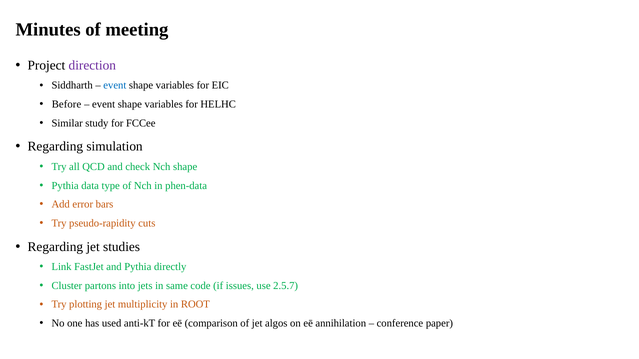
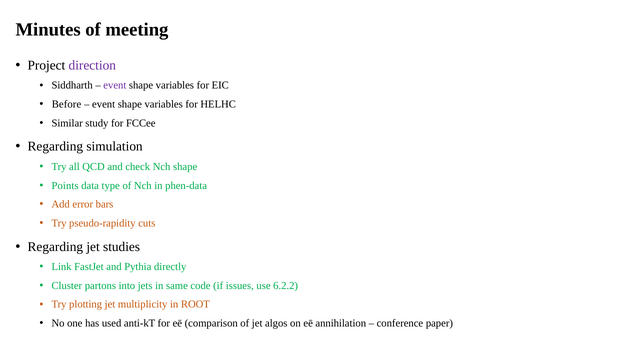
event colour: blue -> purple (115, 86)
Pythia: Pythia -> Points (65, 186)
2.5.7: 2.5.7 -> 6.2.2 (286, 286)
